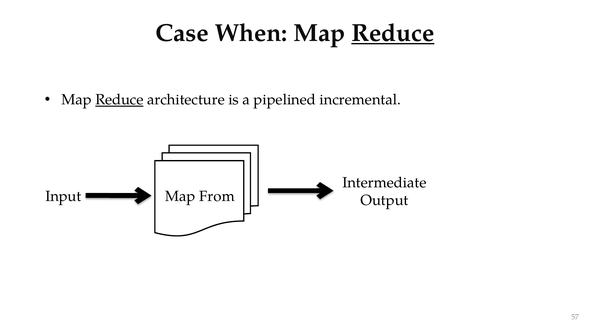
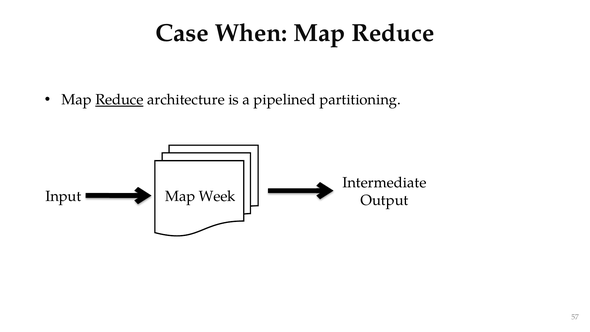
Reduce underline: present -> none (393, 33)
incremental: incremental -> partitioning (360, 100)
From: From -> Week (217, 196)
